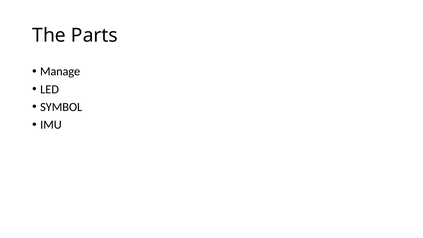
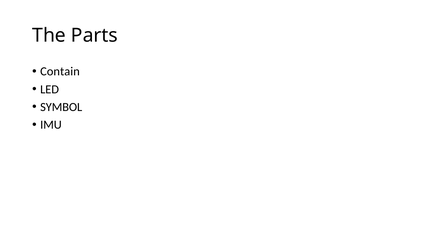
Manage: Manage -> Contain (60, 72)
